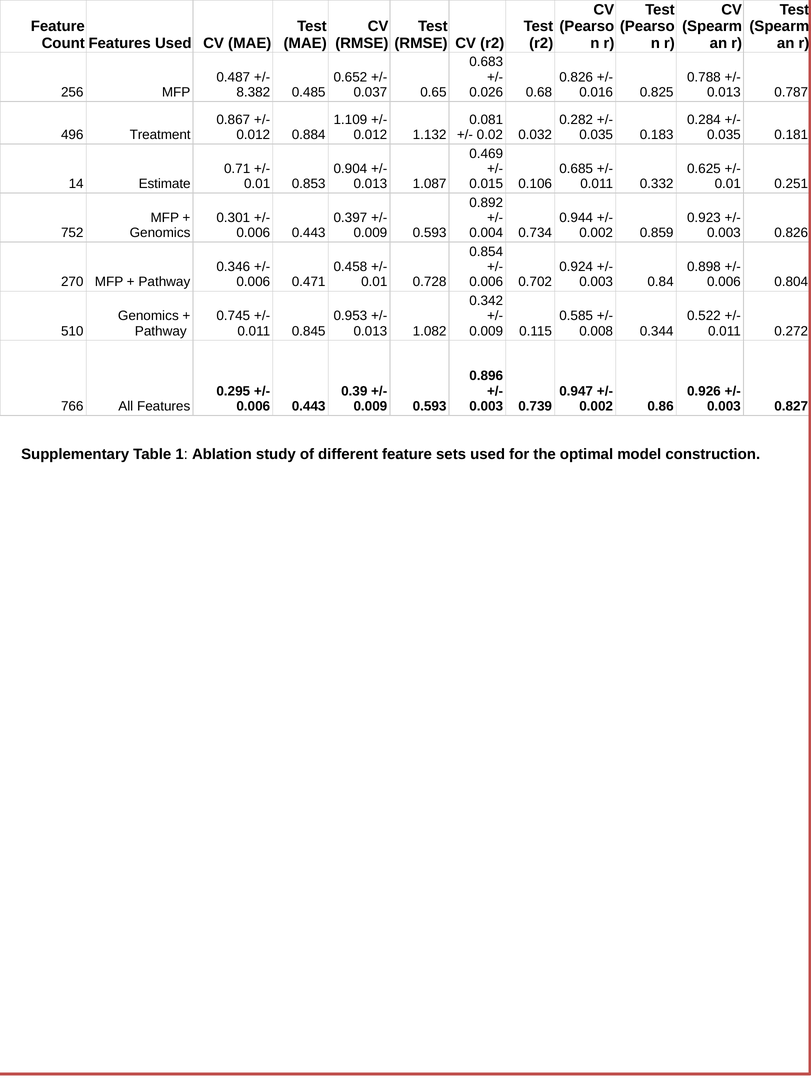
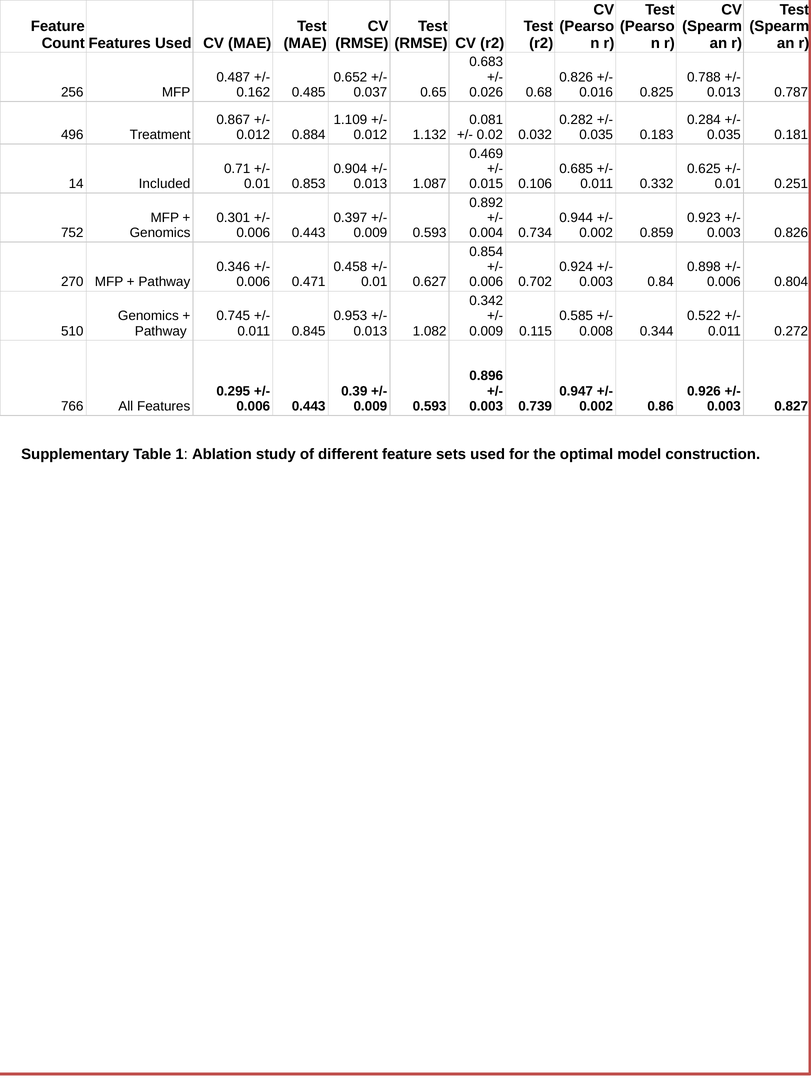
8.382: 8.382 -> 0.162 (253, 92)
Estimate: Estimate -> Included (165, 184)
0.728: 0.728 -> 0.627 (430, 282)
